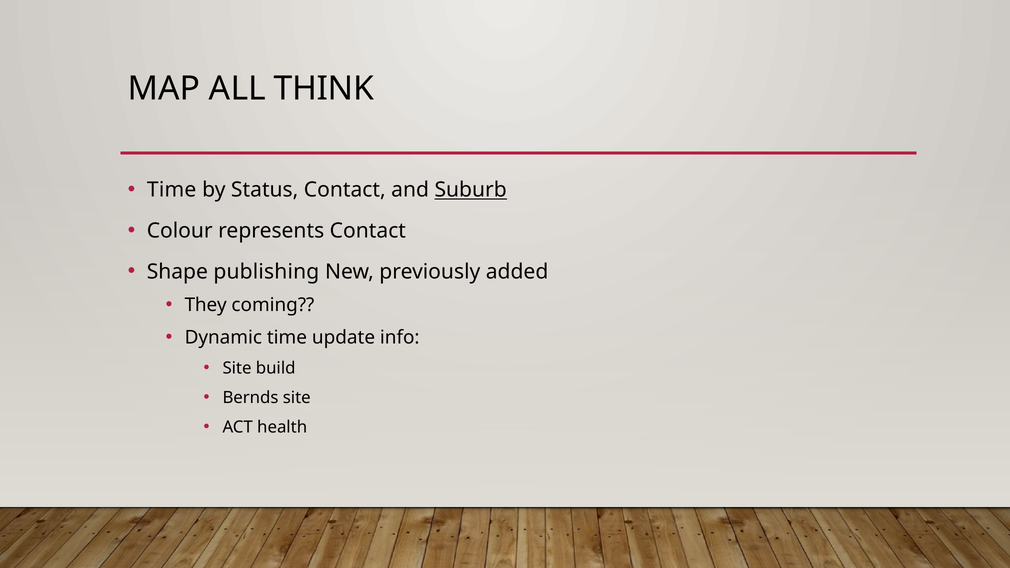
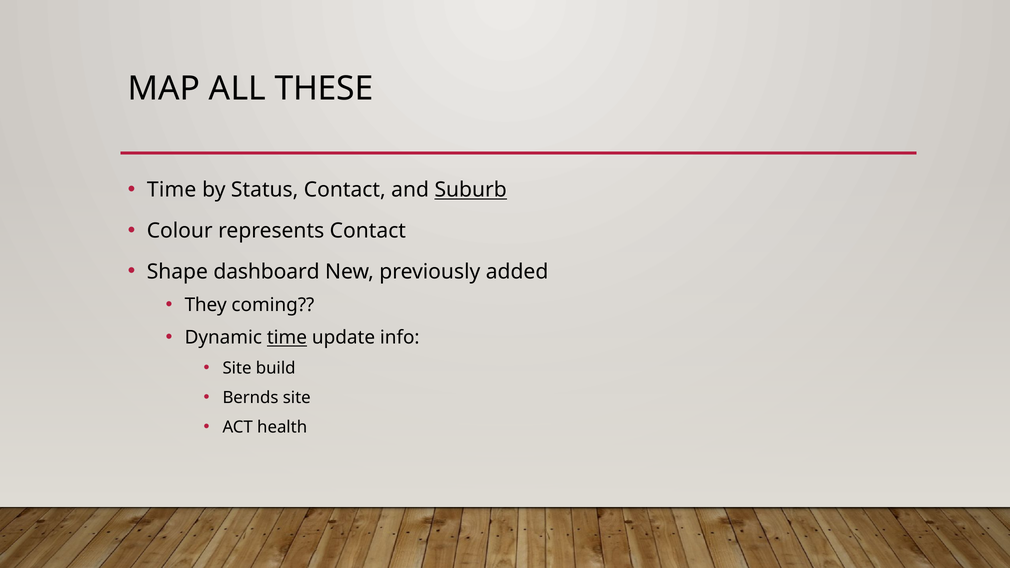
THINK: THINK -> THESE (324, 88)
publishing: publishing -> dashboard (266, 272)
time underline: none -> present (287, 338)
